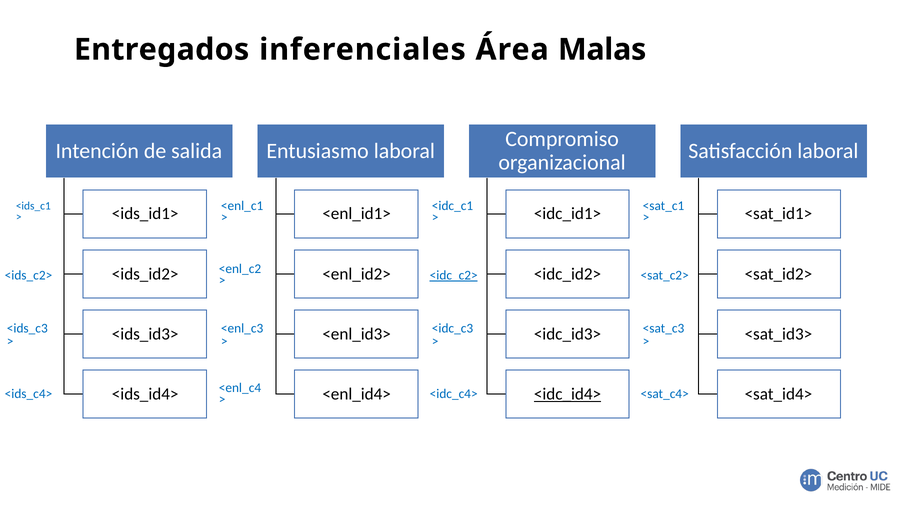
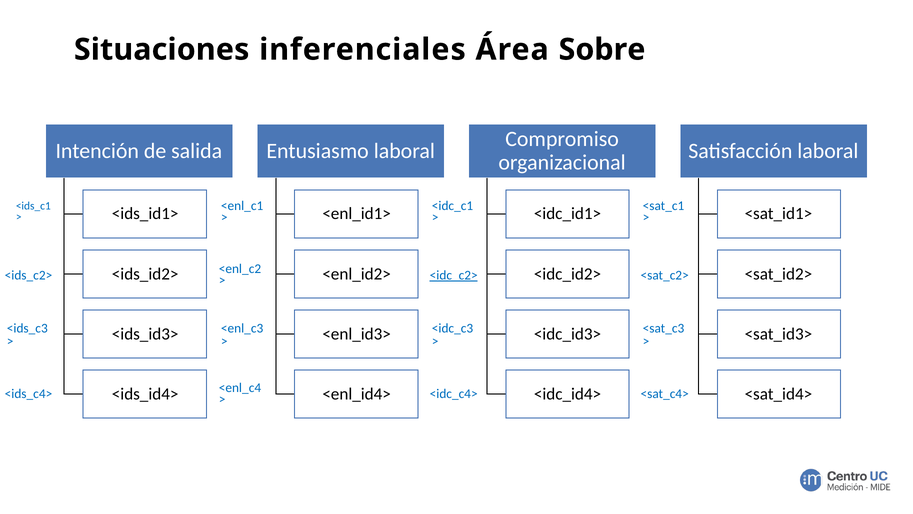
Entregados: Entregados -> Situaciones (162, 50)
Malas: Malas -> Sobre (602, 50)
<idc_id4> underline: present -> none (568, 394)
